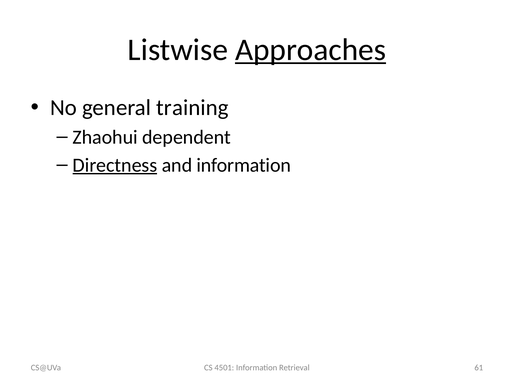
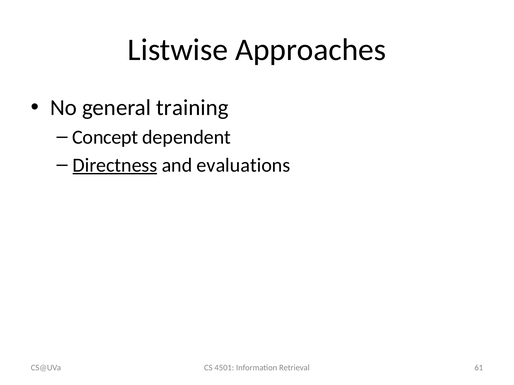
Approaches underline: present -> none (311, 50)
Zhaohui: Zhaohui -> Concept (105, 137)
and information: information -> evaluations (243, 165)
